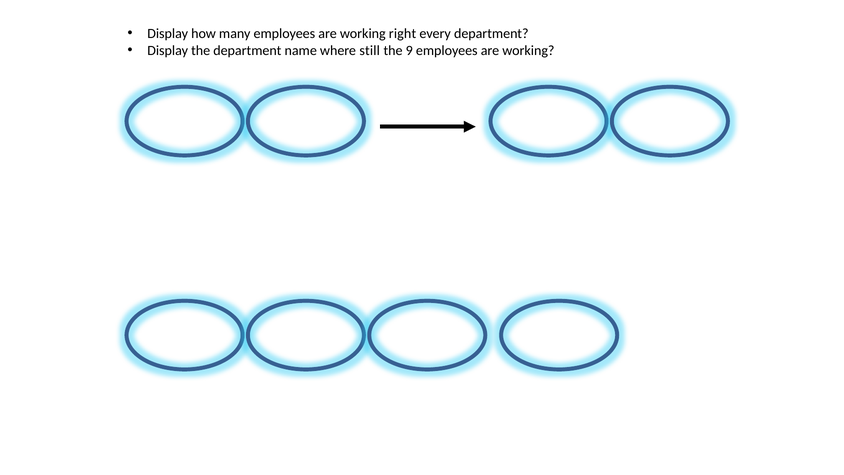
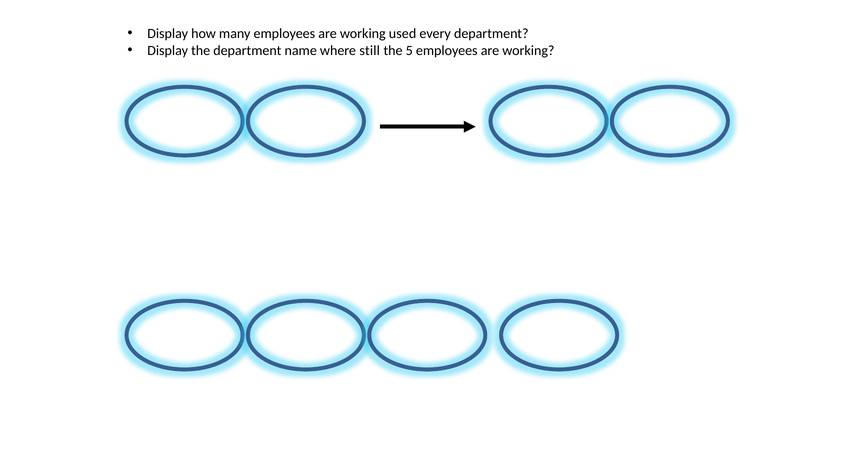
right: right -> used (403, 34)
9: 9 -> 5 (409, 51)
